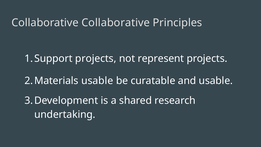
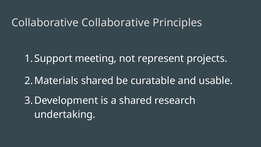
projects: projects -> meeting (96, 59)
usable: usable -> shared (97, 81)
